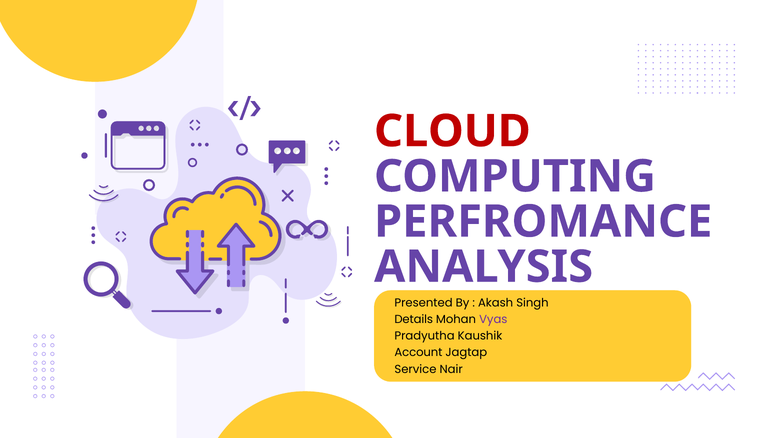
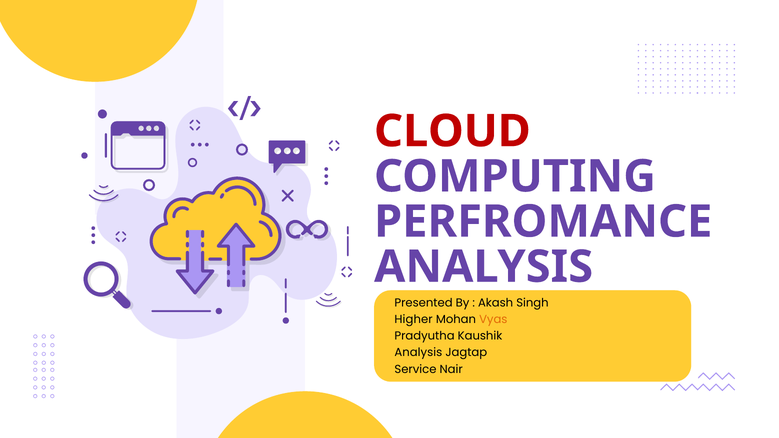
Details: Details -> Higher (414, 320)
Vyas colour: purple -> orange (493, 320)
Account: Account -> Analysis (418, 353)
